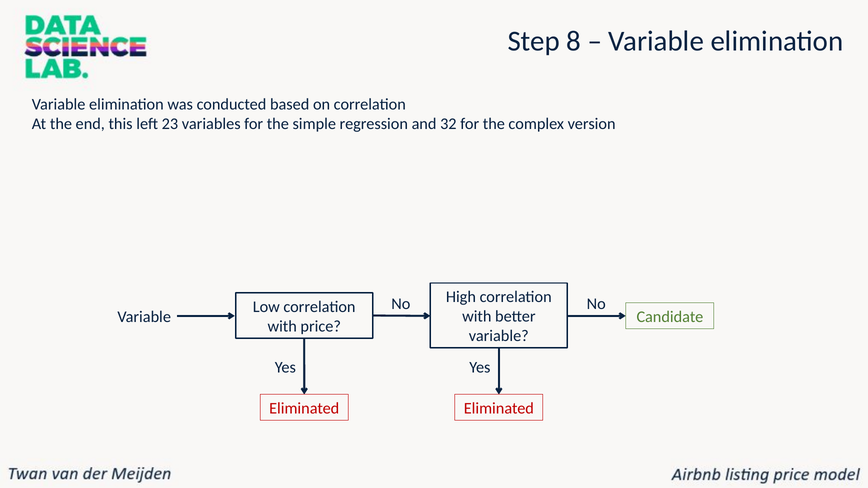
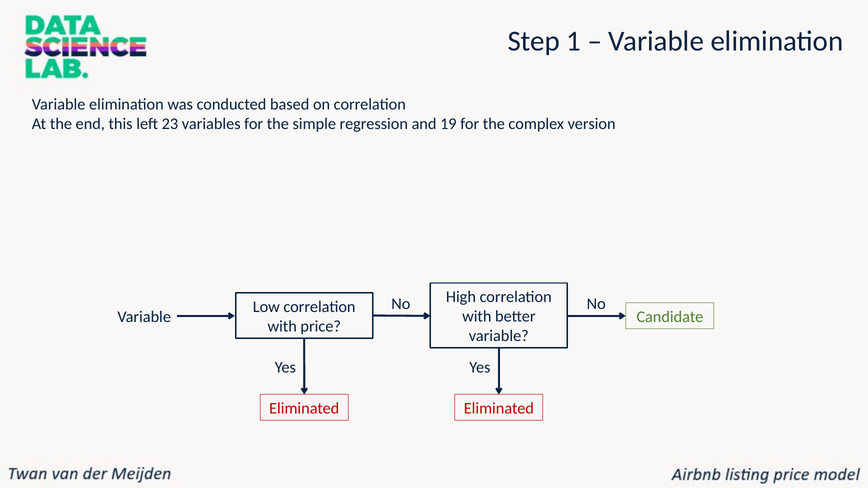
8: 8 -> 1 (574, 41)
32: 32 -> 19 (448, 124)
